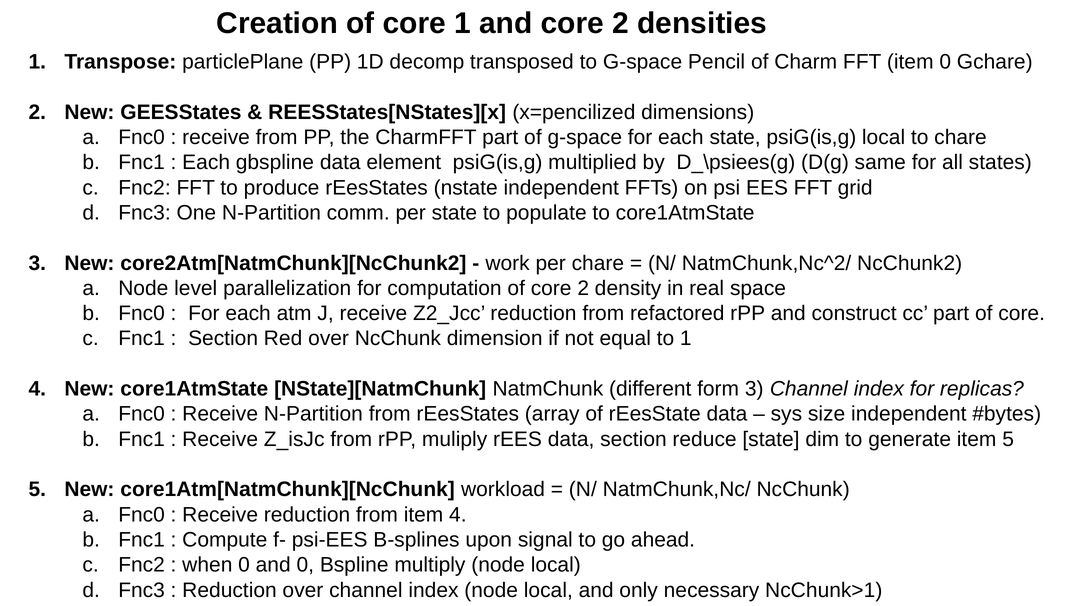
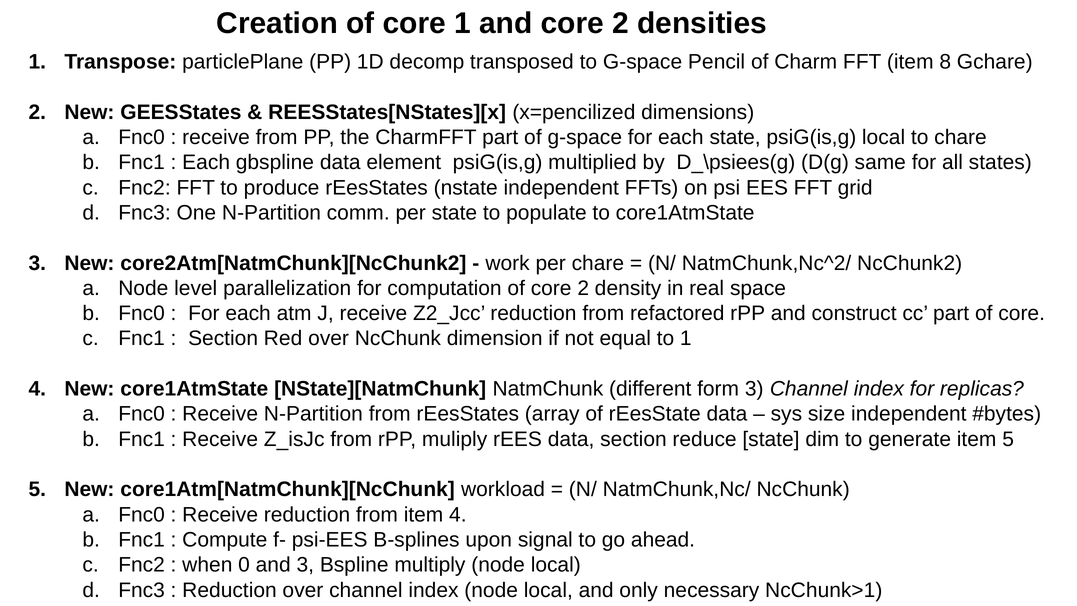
item 0: 0 -> 8 (945, 62)
and 0: 0 -> 3 (305, 565)
